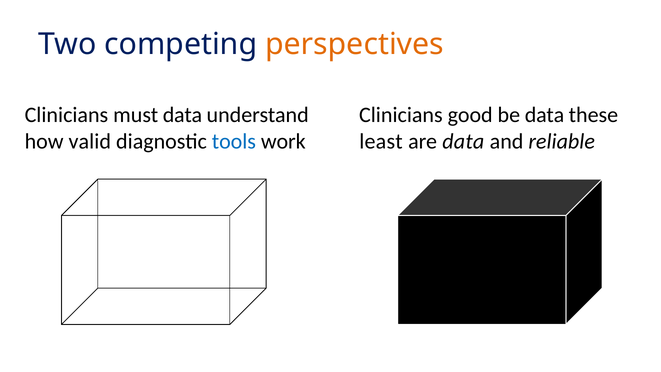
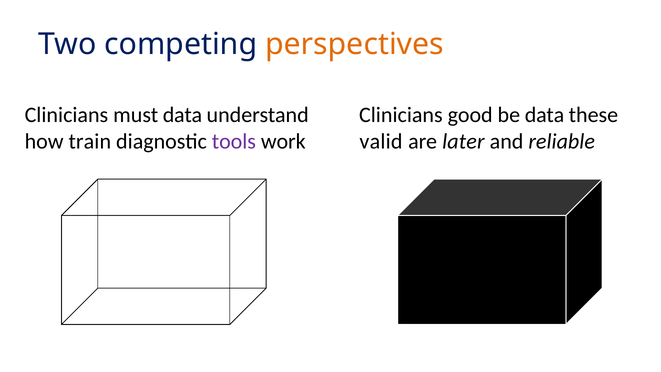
valid: valid -> train (90, 142)
tools colour: blue -> purple (234, 142)
least: least -> valid (381, 142)
are data: data -> later (463, 142)
